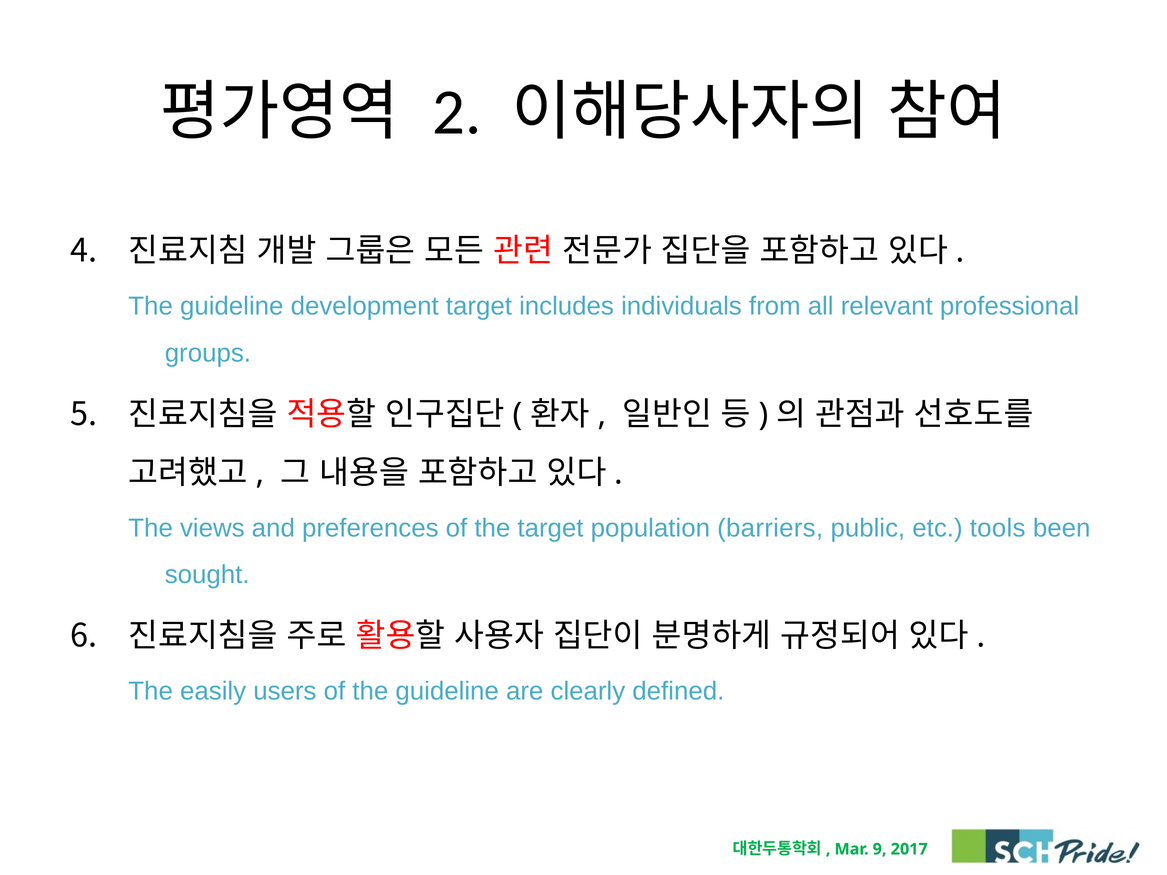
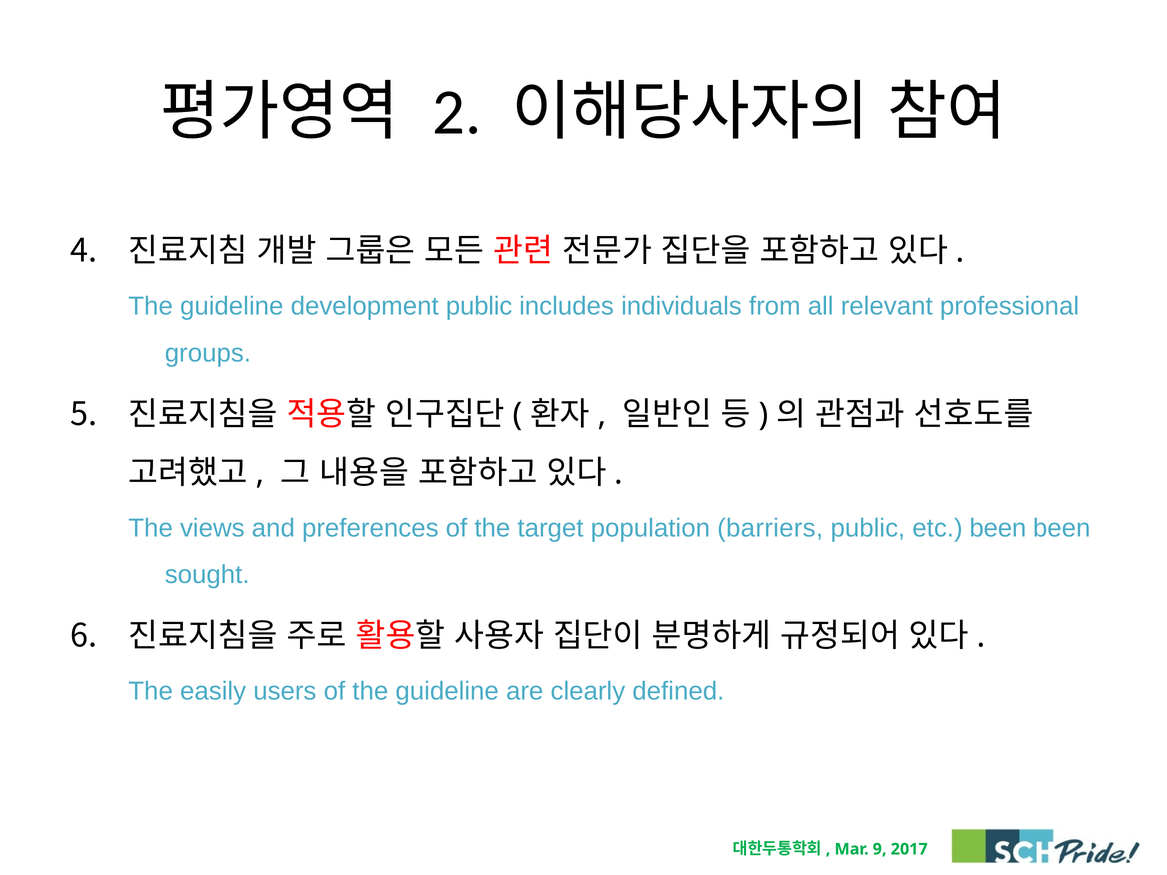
development target: target -> public (479, 307)
etc tools: tools -> been (998, 528)
